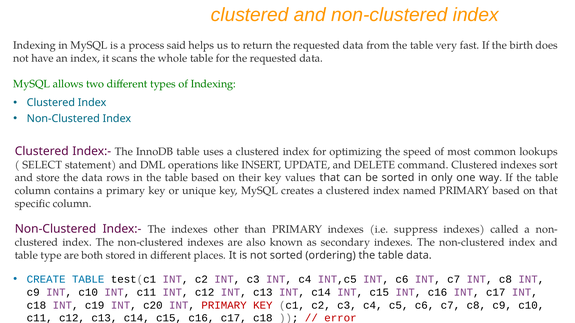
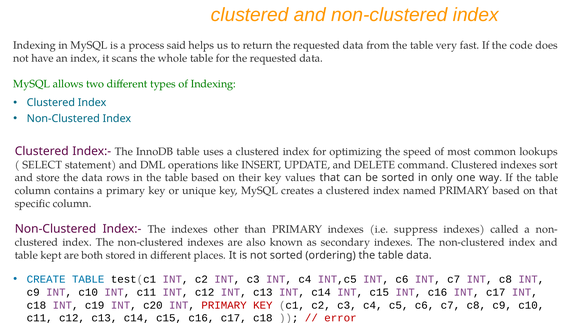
birth: birth -> code (521, 45)
type: type -> kept (51, 256)
